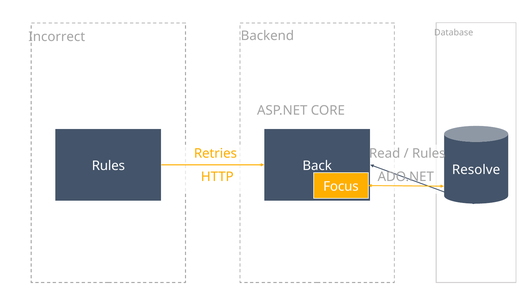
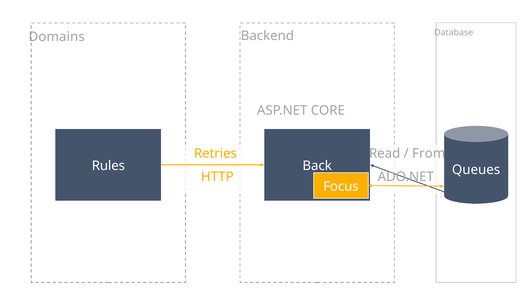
Incorrect: Incorrect -> Domains (57, 37)
Rules: Rules -> From (429, 154)
Resolve: Resolve -> Queues (476, 170)
